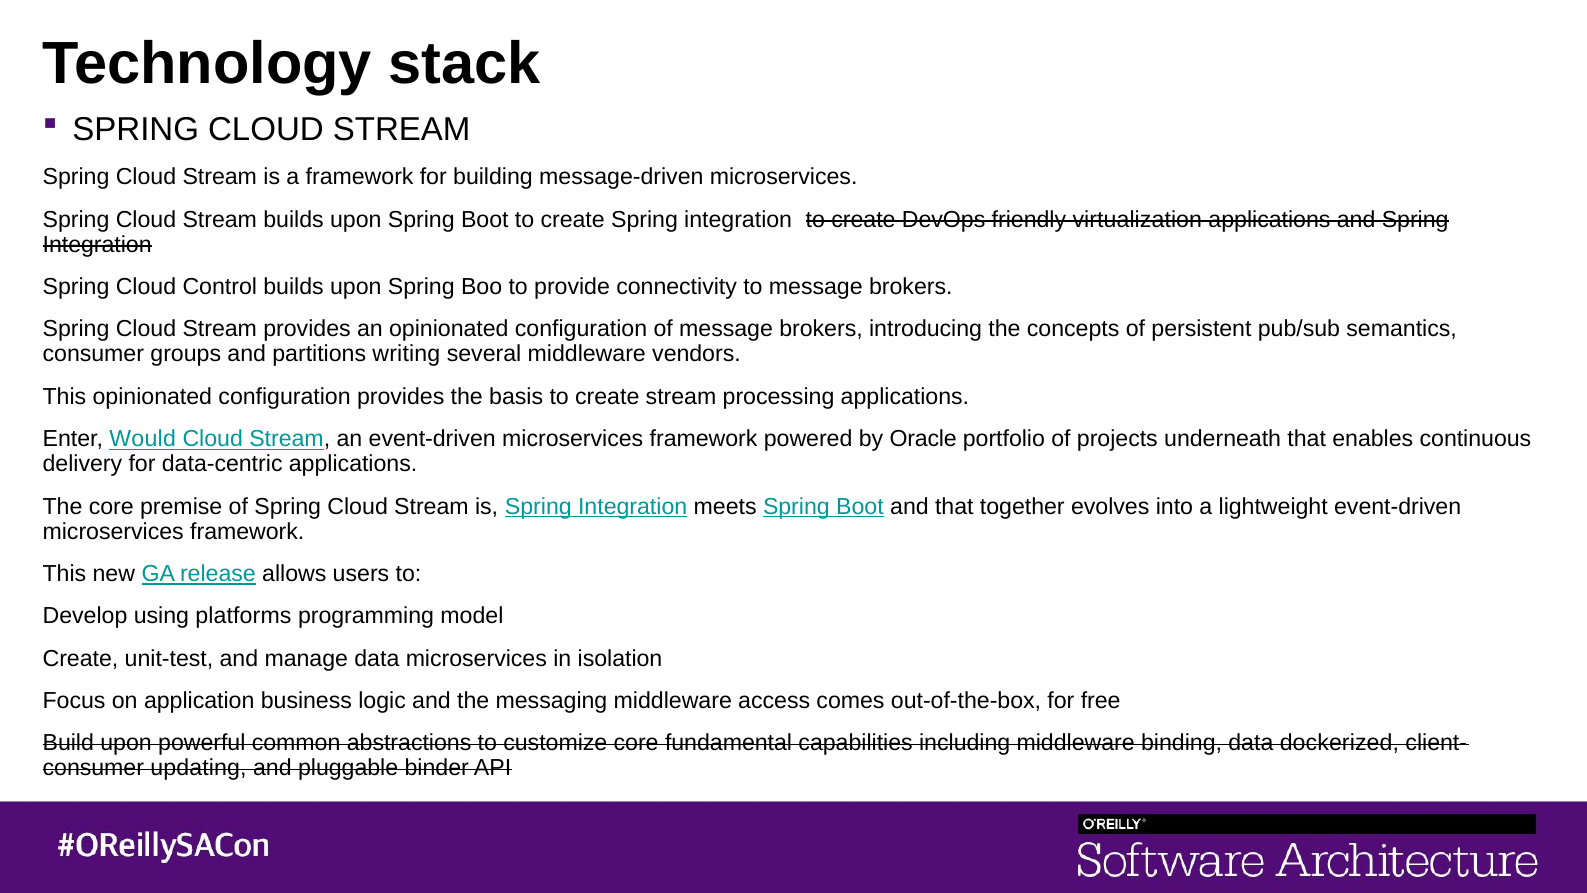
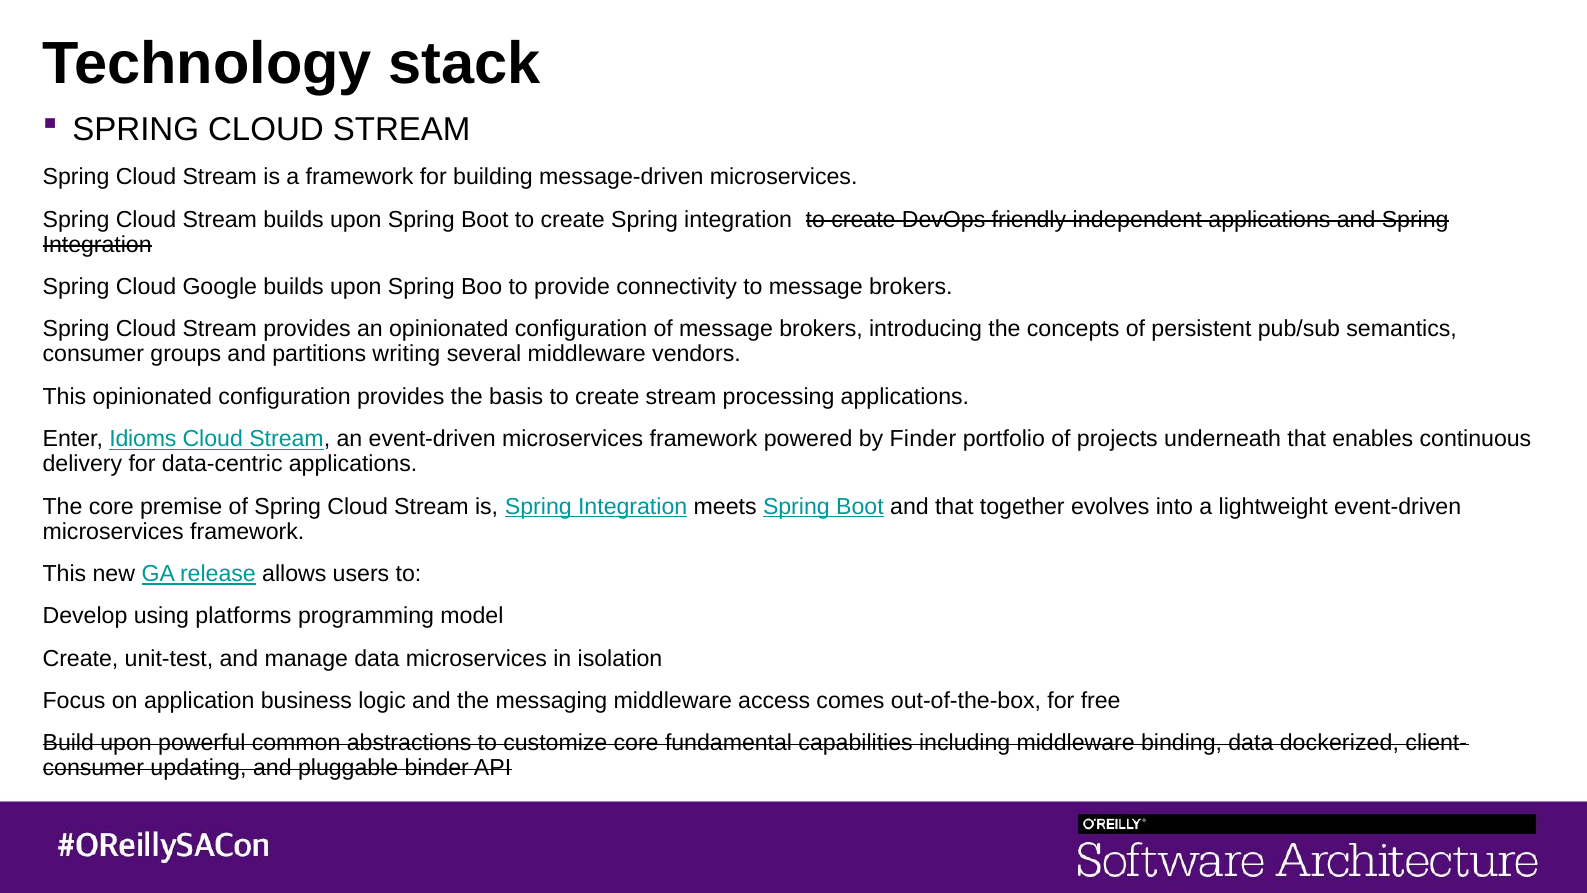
virtualization: virtualization -> independent (1137, 219)
Control: Control -> Google (220, 287)
Would: Would -> Idioms (143, 439)
Oracle: Oracle -> Finder (923, 439)
